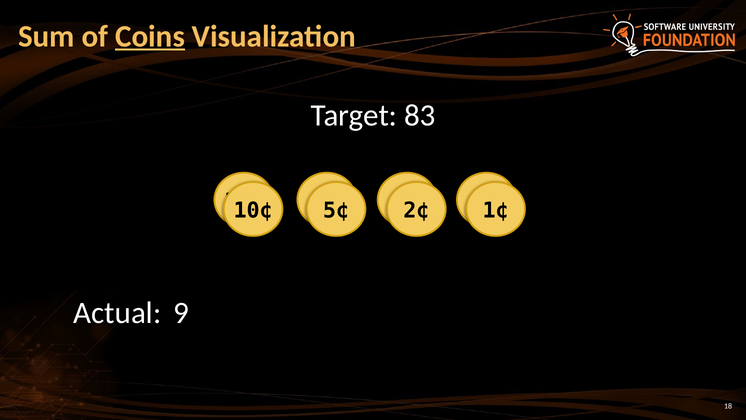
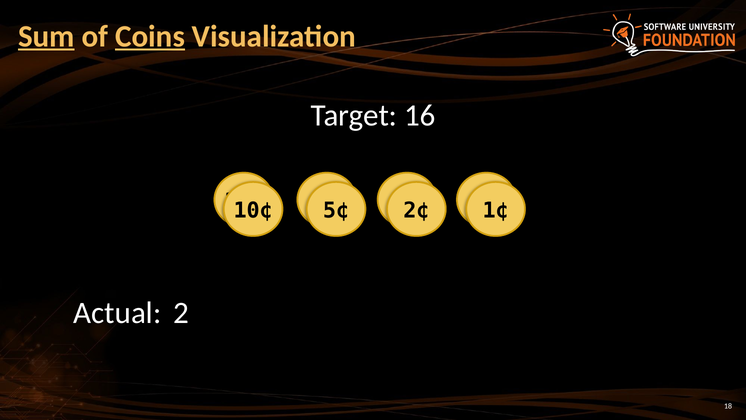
Sum underline: none -> present (46, 36)
83: 83 -> 16 (420, 115)
9: 9 -> 2 (181, 313)
